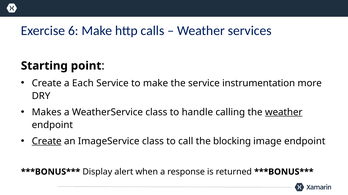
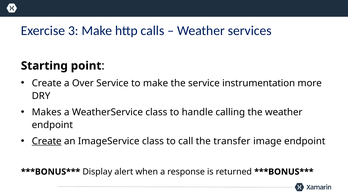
6: 6 -> 3 (73, 31)
Each: Each -> Over (83, 83)
weather underline: present -> none (284, 113)
blocking: blocking -> transfer (232, 142)
